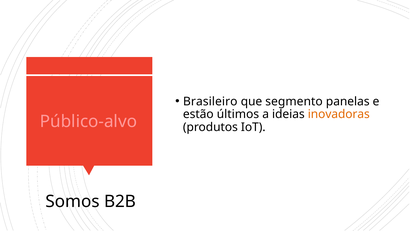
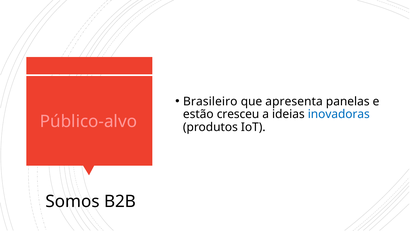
segmento: segmento -> apresenta (294, 101)
últimos: últimos -> cresceu (238, 114)
inovadoras colour: orange -> blue (339, 114)
